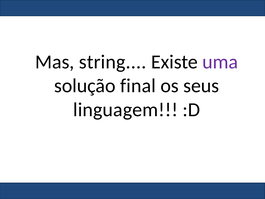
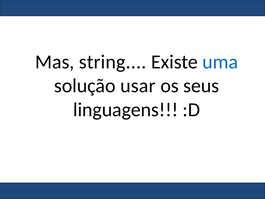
uma colour: purple -> blue (220, 62)
final: final -> usar (138, 86)
linguagem: linguagem -> linguagens (126, 110)
